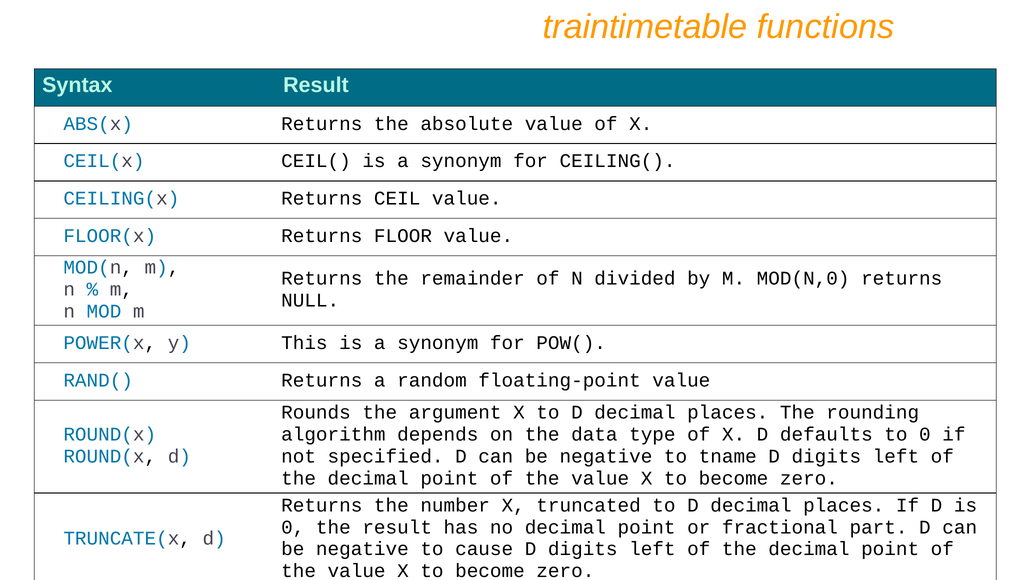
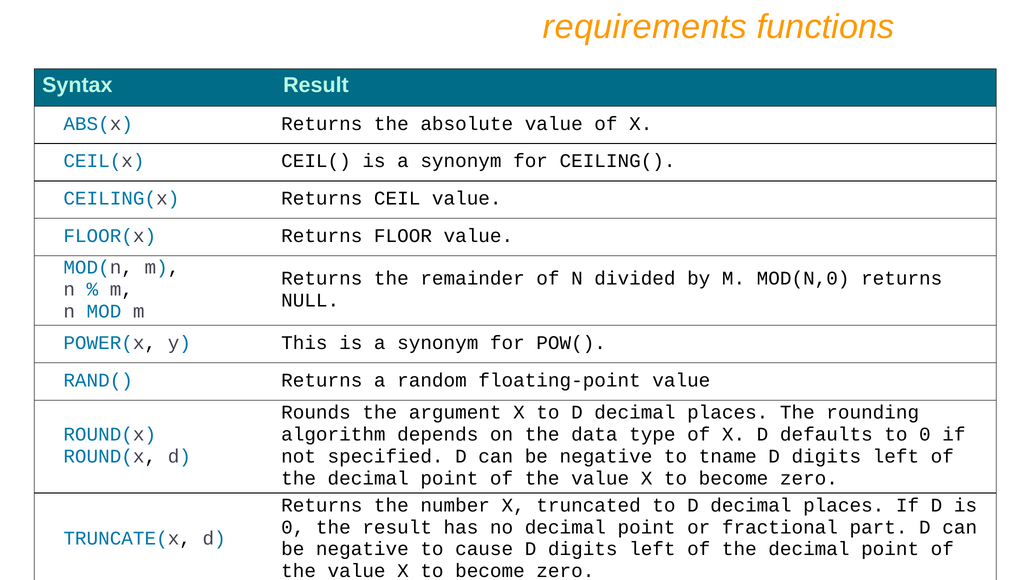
traintimetable: traintimetable -> requirements (645, 27)
